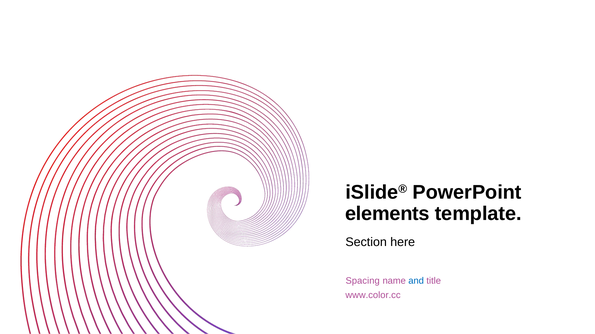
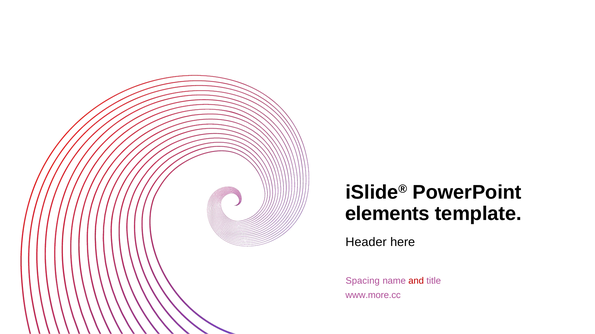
Section: Section -> Header (366, 243)
and colour: blue -> red (416, 281)
www.color.cc: www.color.cc -> www.more.cc (373, 296)
